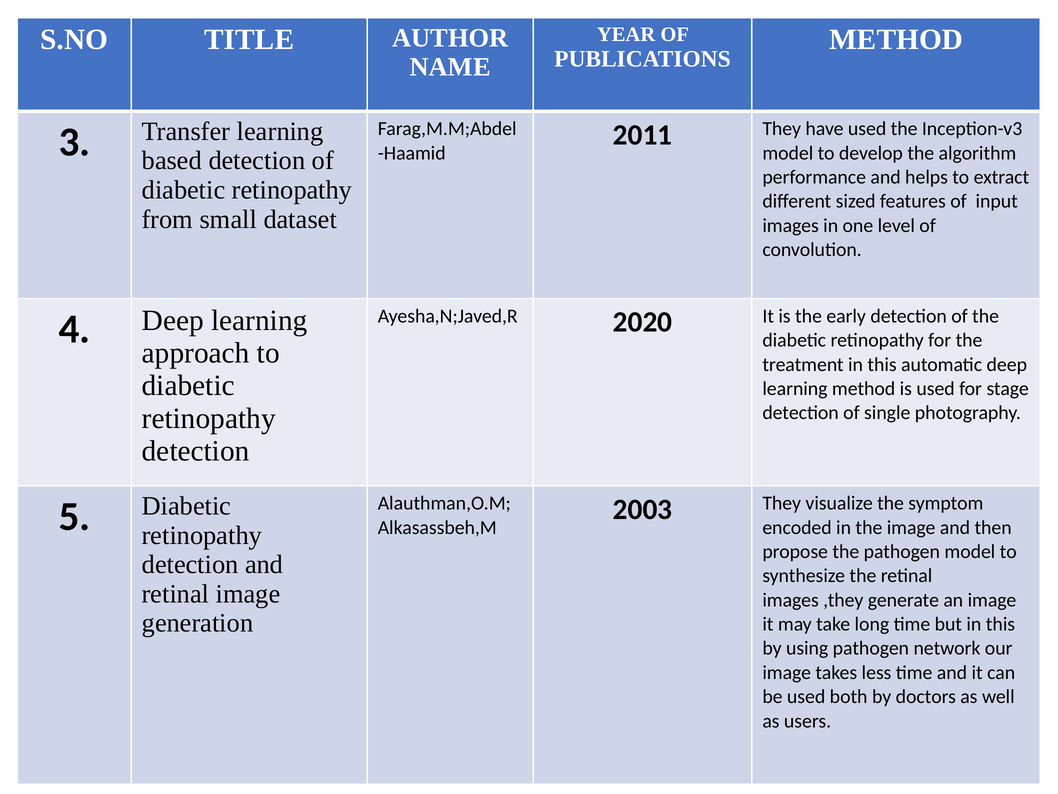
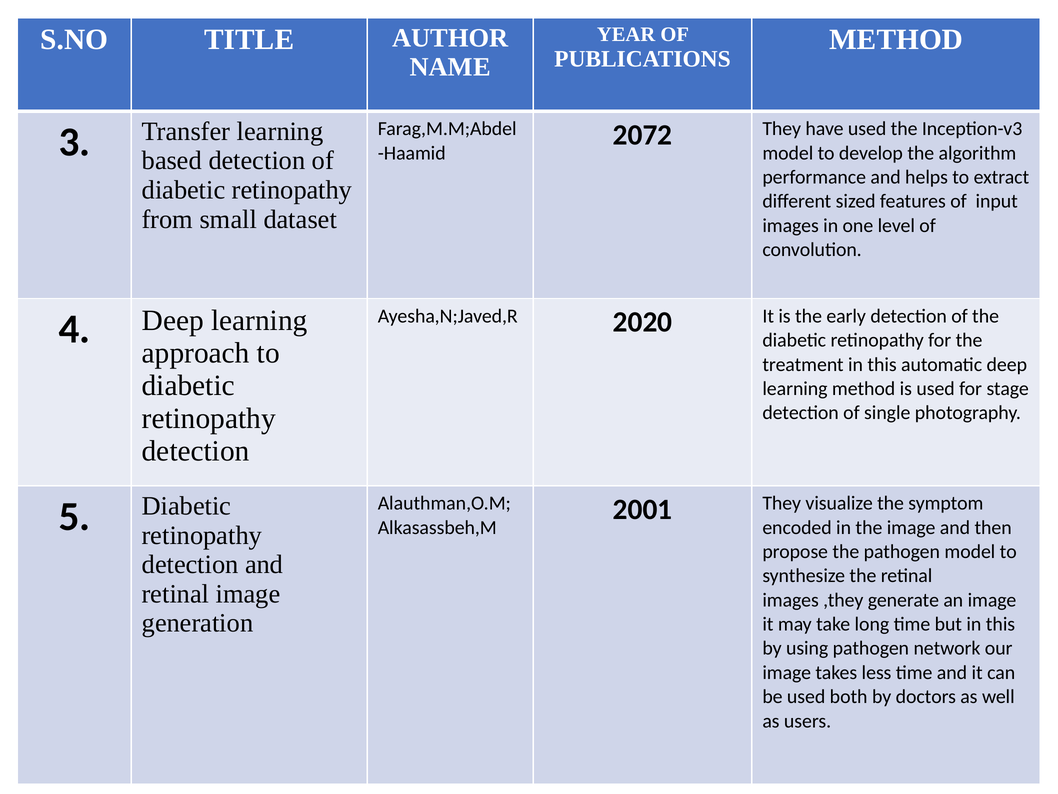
2011: 2011 -> 2072 (643, 135)
2003: 2003 -> 2001 (643, 509)
